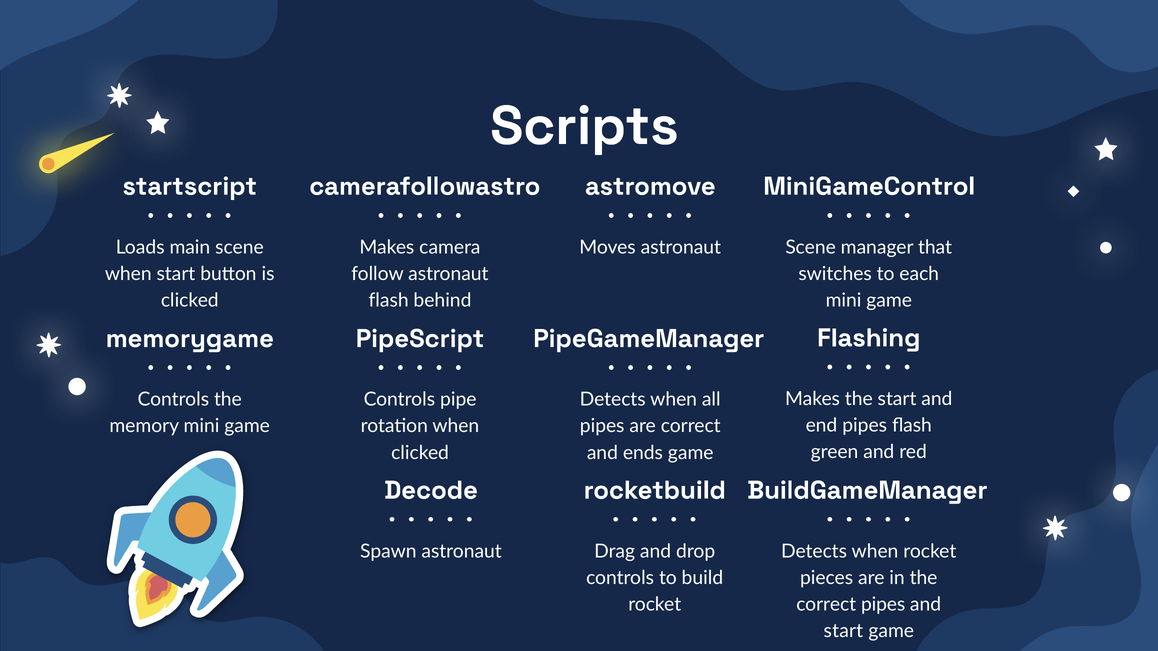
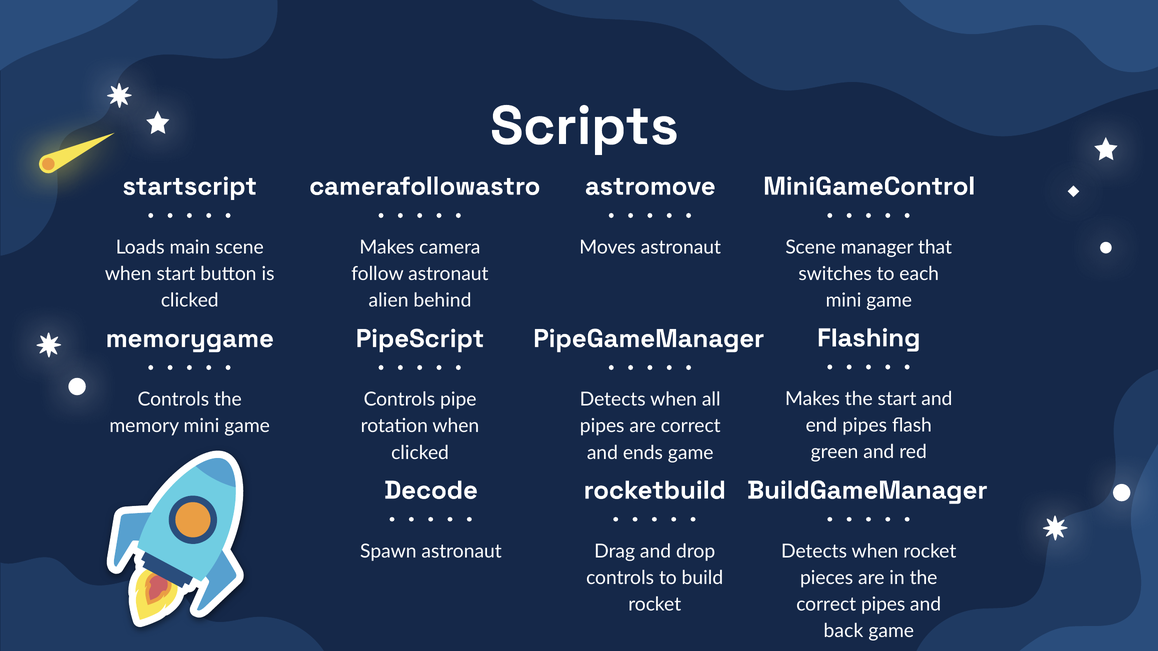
flash: flash -> alien (389, 301)
start: start -> back (843, 631)
